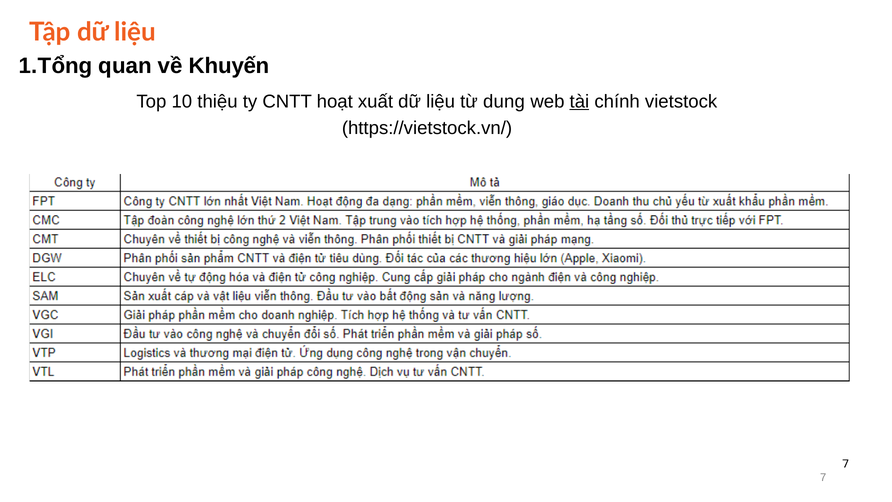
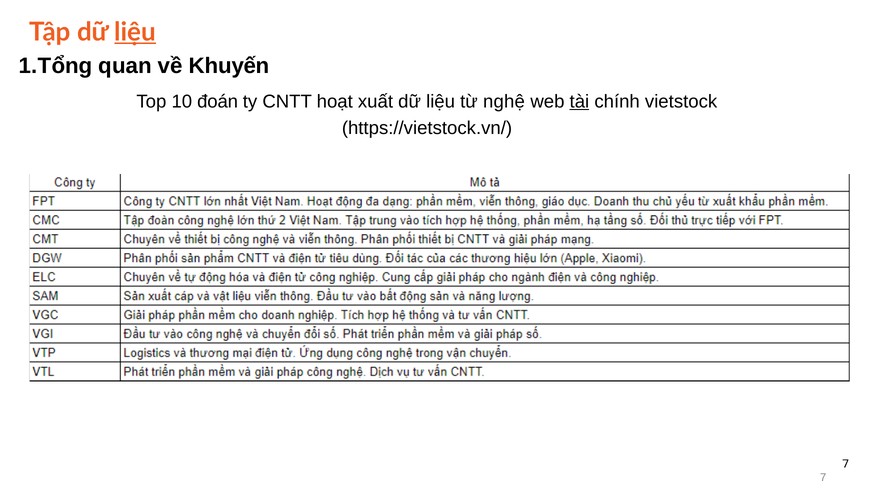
liệu underline: none -> present (135, 32)
thiệu: thiệu -> đoán (218, 101)
dung: dung -> nghệ (504, 101)
